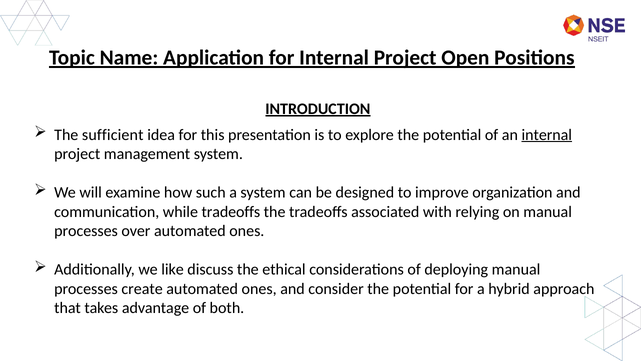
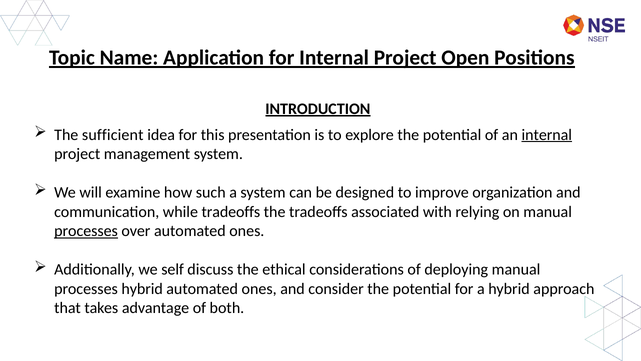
processes underline: none -> present (86, 231)
like: like -> self (173, 269)
processes create: create -> hybrid (142, 288)
